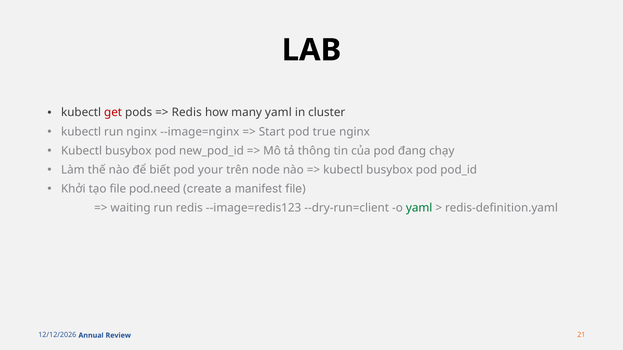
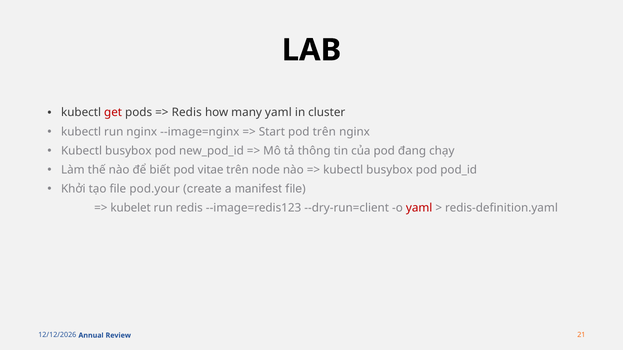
pod true: true -> trên (324, 132)
your: your -> vitae (211, 170)
pod.need: pod.need -> pod.your (155, 189)
waiting: waiting -> kubelet (131, 208)
yaml colour: green -> red (419, 208)
